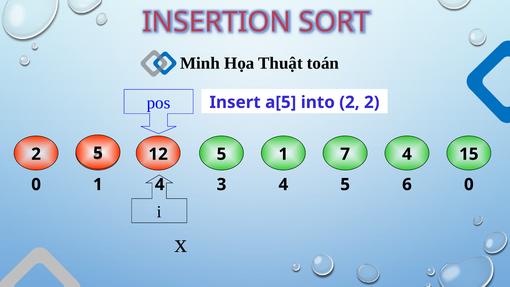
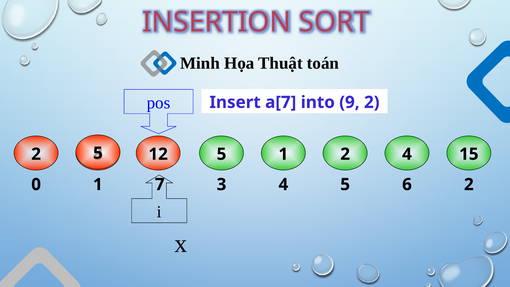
a[5: a[5 -> a[7 (281, 102)
into 2: 2 -> 9 (349, 102)
1 7: 7 -> 2 (345, 154)
1 4: 4 -> 7 (160, 184)
6 0: 0 -> 2 (469, 184)
